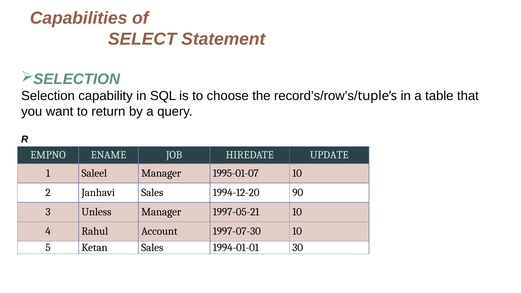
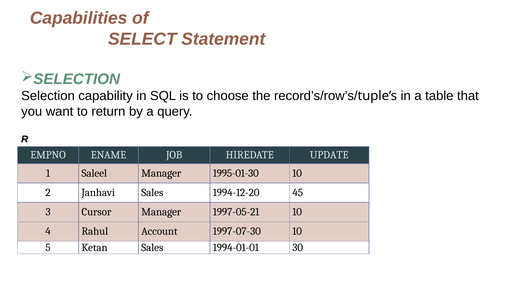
1995-01-07: 1995-01-07 -> 1995-01-30 (236, 173)
90: 90 -> 45 (298, 193)
Unless: Unless -> Cursor (96, 212)
